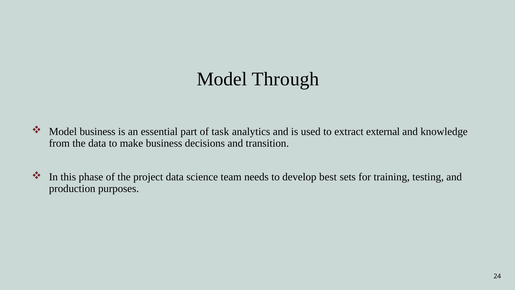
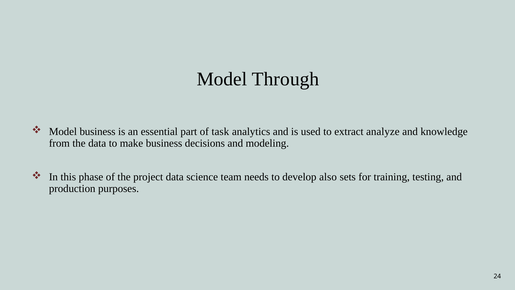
external: external -> analyze (383, 131)
transition: transition -> modeling (267, 143)
best: best -> also (328, 177)
